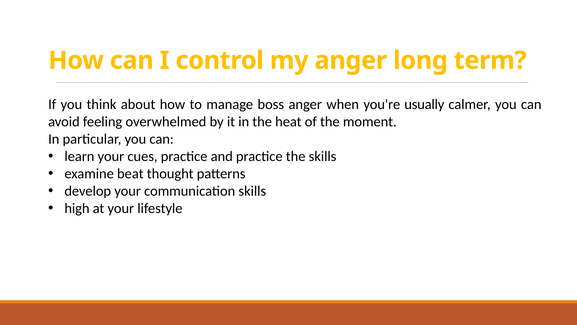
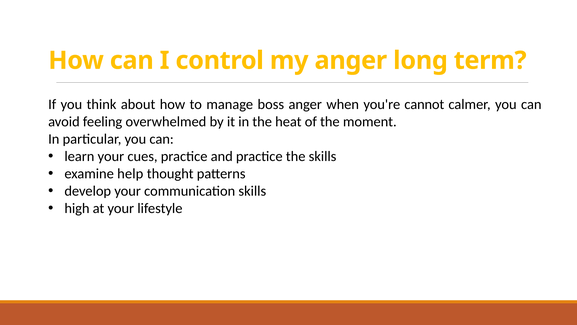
usually: usually -> cannot (424, 104)
beat: beat -> help (130, 174)
